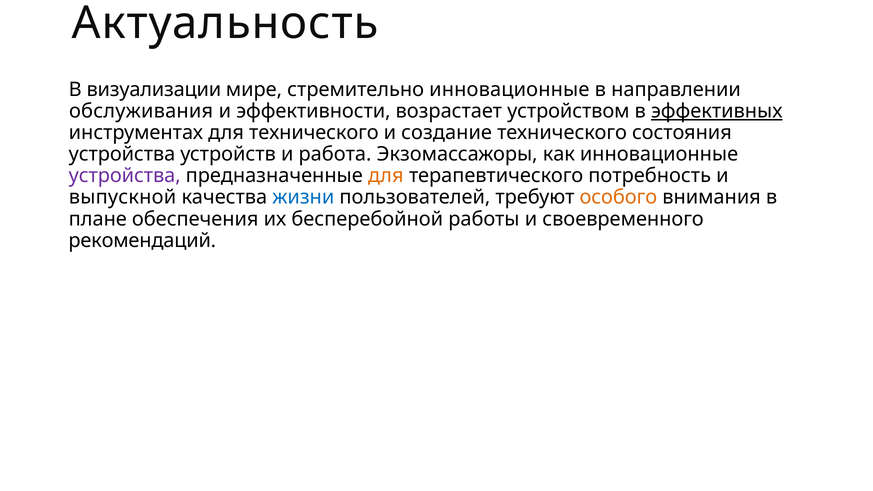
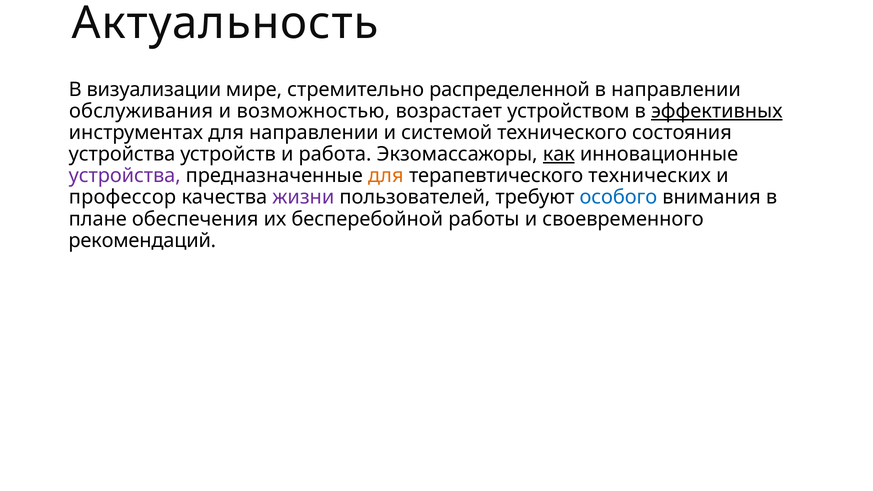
стремительно инновационные: инновационные -> распределенной (509, 90)
эффективности: эффективности -> возможностью (313, 111)
для технического: технического -> направлении (314, 133)
создание: создание -> системой (447, 133)
как underline: none -> present (559, 154)
потребность: потребность -> технических (650, 176)
выпускной: выпускной -> профессор (123, 197)
жизни colour: blue -> purple (303, 197)
особого colour: orange -> blue (618, 197)
